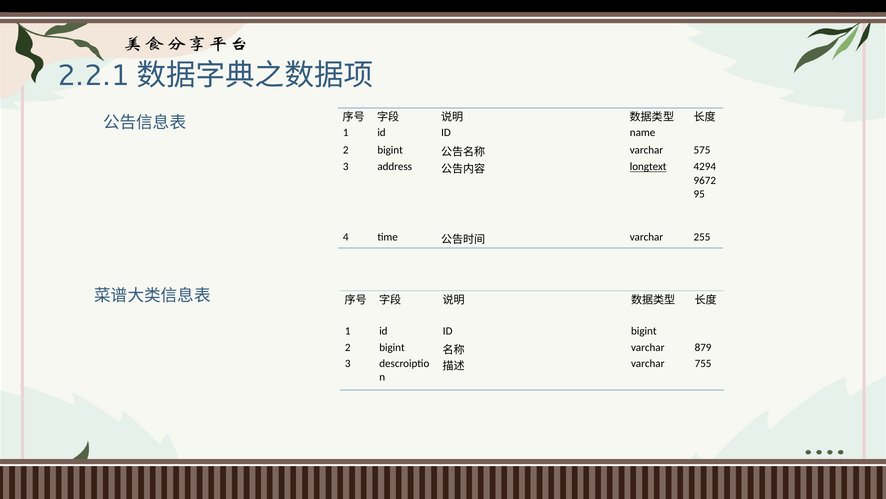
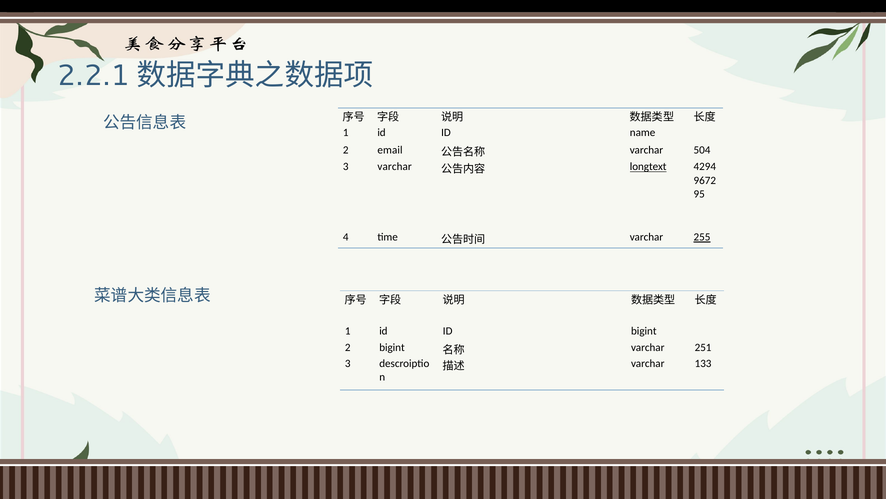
bigint: bigint -> email (390, 150)
575: 575 -> 504 (702, 150)
3 address: address -> varchar (395, 167)
255 underline: none -> present (702, 237)
879: 879 -> 251 (703, 347)
755: 755 -> 133 (703, 363)
